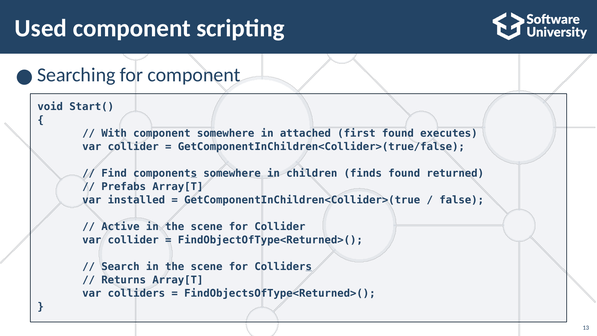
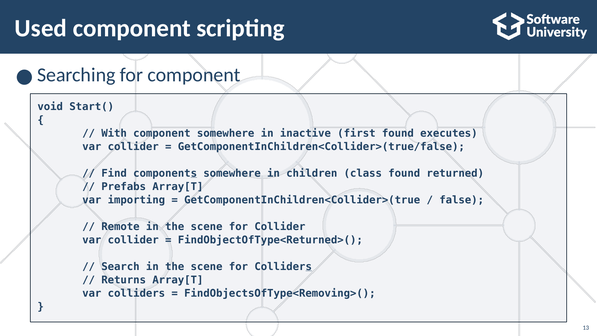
attached: attached -> inactive (305, 133)
finds: finds -> class (363, 173)
installed: installed -> importing (136, 200)
Active: Active -> Remote (120, 227)
FindObjectsOfType<Returned>(: FindObjectsOfType<Returned>( -> FindObjectsOfType<Removing>( (280, 293)
